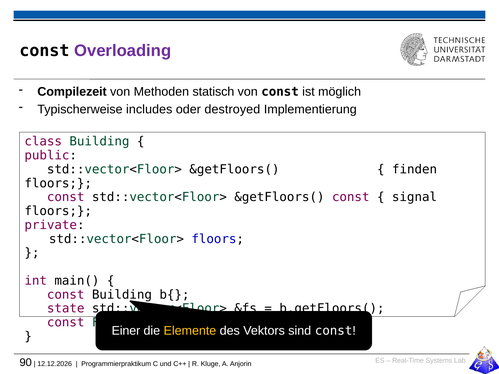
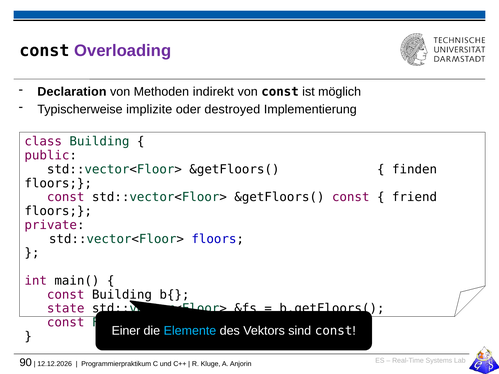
Compilezeit: Compilezeit -> Declaration (72, 92)
statisch: statisch -> indirekt (213, 92)
includes: includes -> implizite (149, 109)
signal: signal -> friend (415, 197)
Elemente colour: yellow -> light blue (190, 331)
